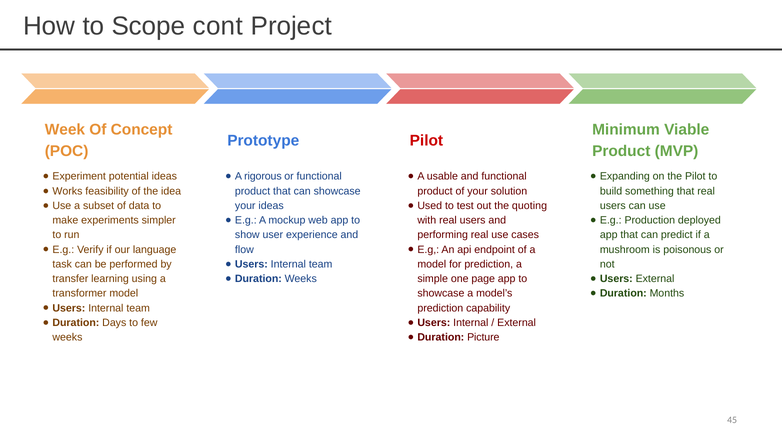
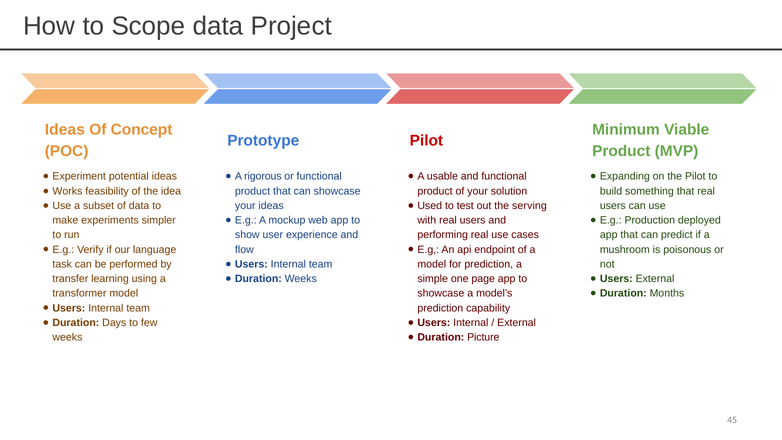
Scope cont: cont -> data (218, 26)
Week: Week -> Ideas (65, 130)
quoting: quoting -> serving (529, 206)
